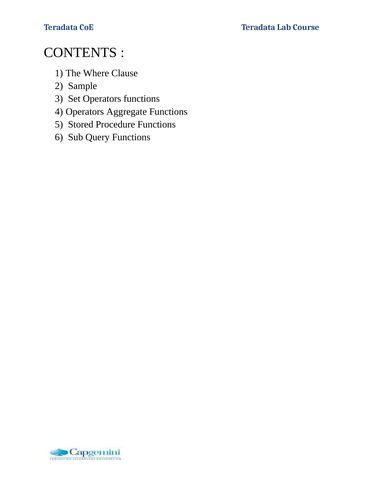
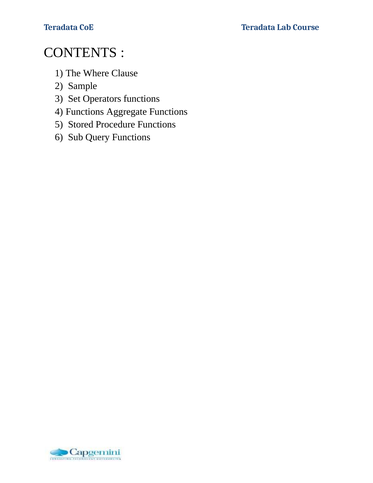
4 Operators: Operators -> Functions (85, 112)
